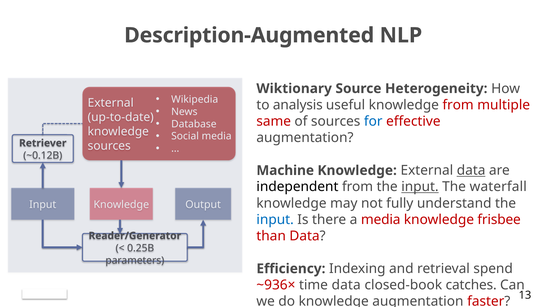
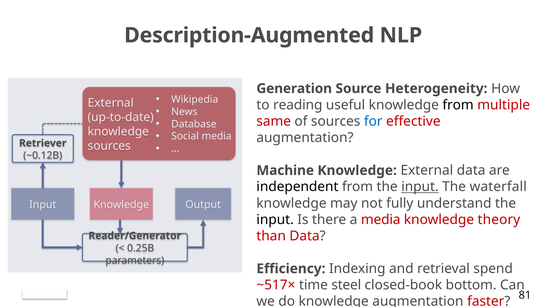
Wiktionary: Wiktionary -> Generation (294, 89)
analysis: analysis -> reading (298, 105)
from colour: red -> black (458, 105)
data underline: present -> none (471, 170)
input colour: blue -> black (275, 220)
frisbee: frisbee -> theory (499, 220)
~936×: ~936× -> ~517× (276, 285)
time data: data -> steel (346, 285)
catches: catches -> bottom (471, 285)
13: 13 -> 81 (525, 295)
